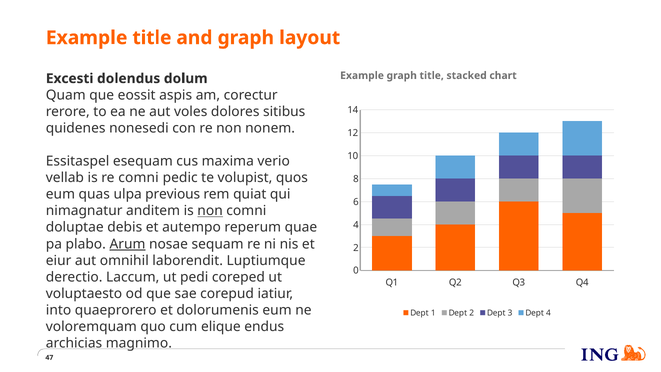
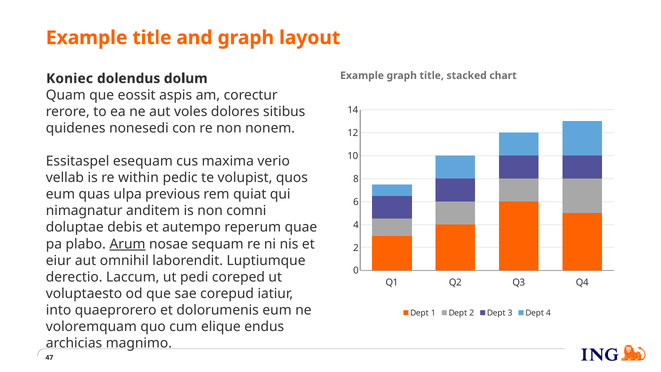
Excesti: Excesti -> Koniec (70, 79)
re comni: comni -> within (139, 178)
non underline: present -> none (210, 211)
